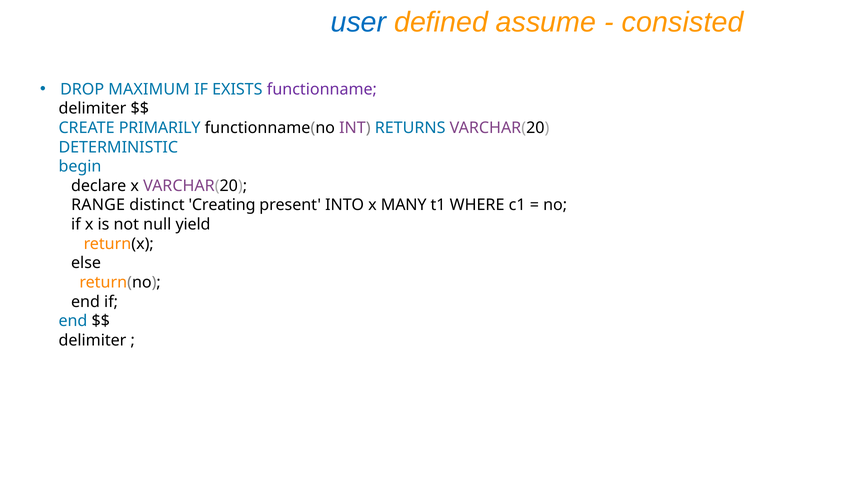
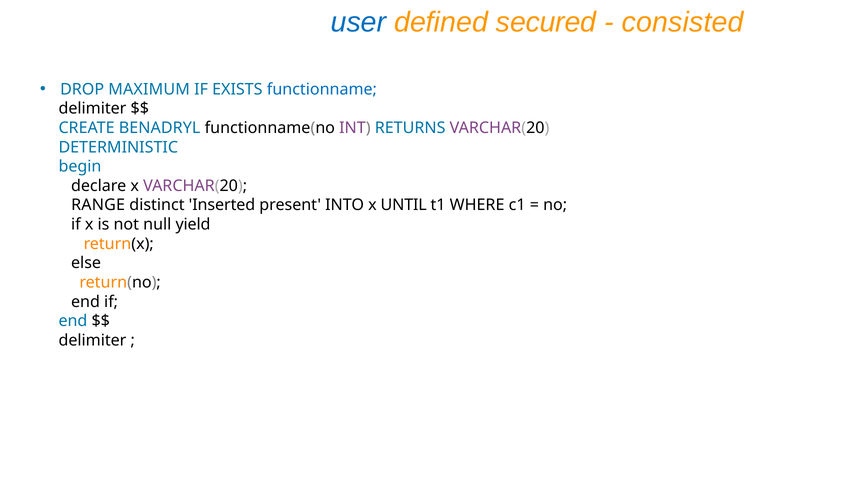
assume: assume -> secured (546, 22)
functionname colour: purple -> blue (322, 89)
PRIMARILY: PRIMARILY -> BENADRYL (160, 128)
Creating: Creating -> Inserted (222, 205)
MANY: MANY -> UNTIL (404, 205)
